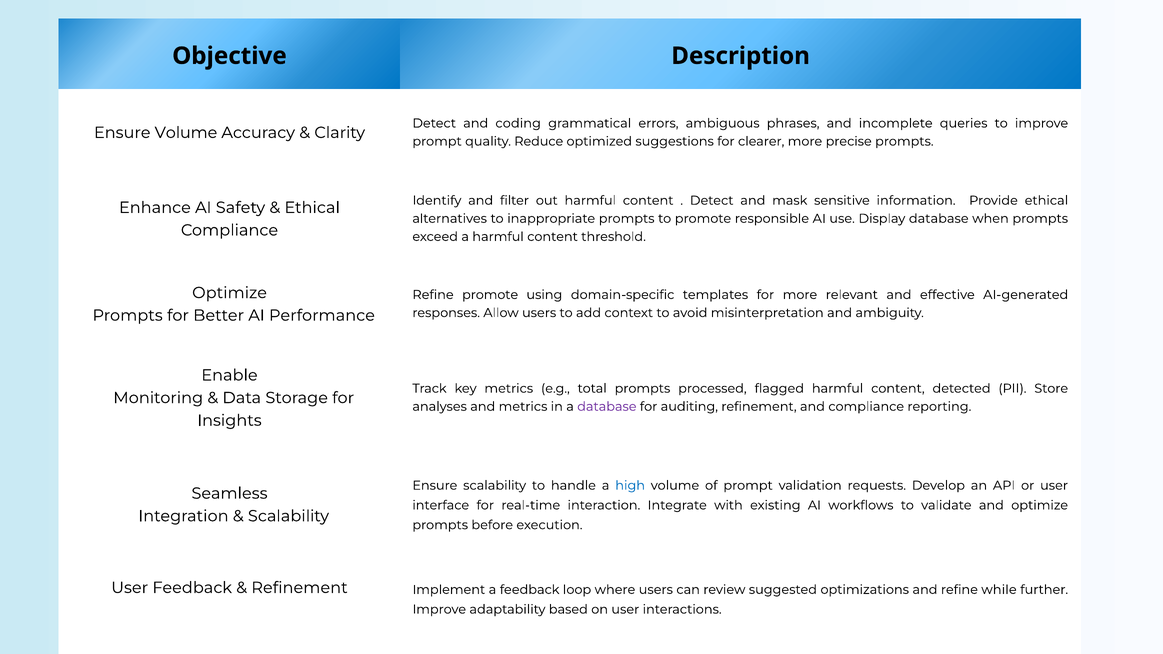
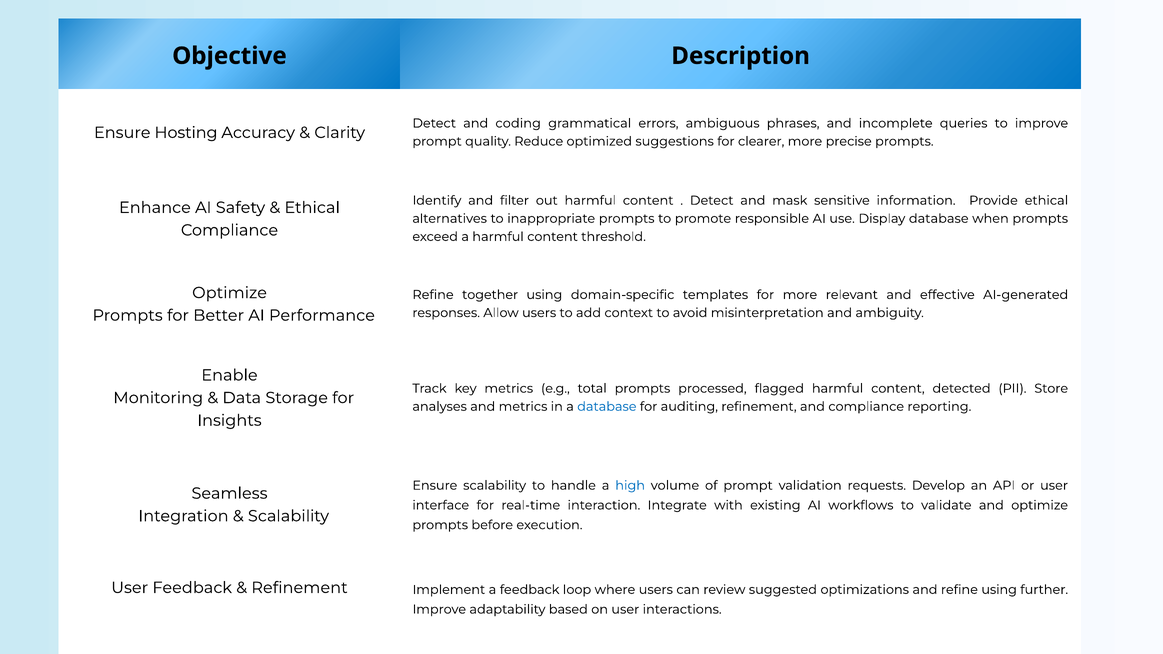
Ensure Volume: Volume -> Hosting (186, 133)
Refine promote: promote -> together (490, 295)
database colour: purple -> blue (607, 407)
refine while: while -> using (999, 590)
